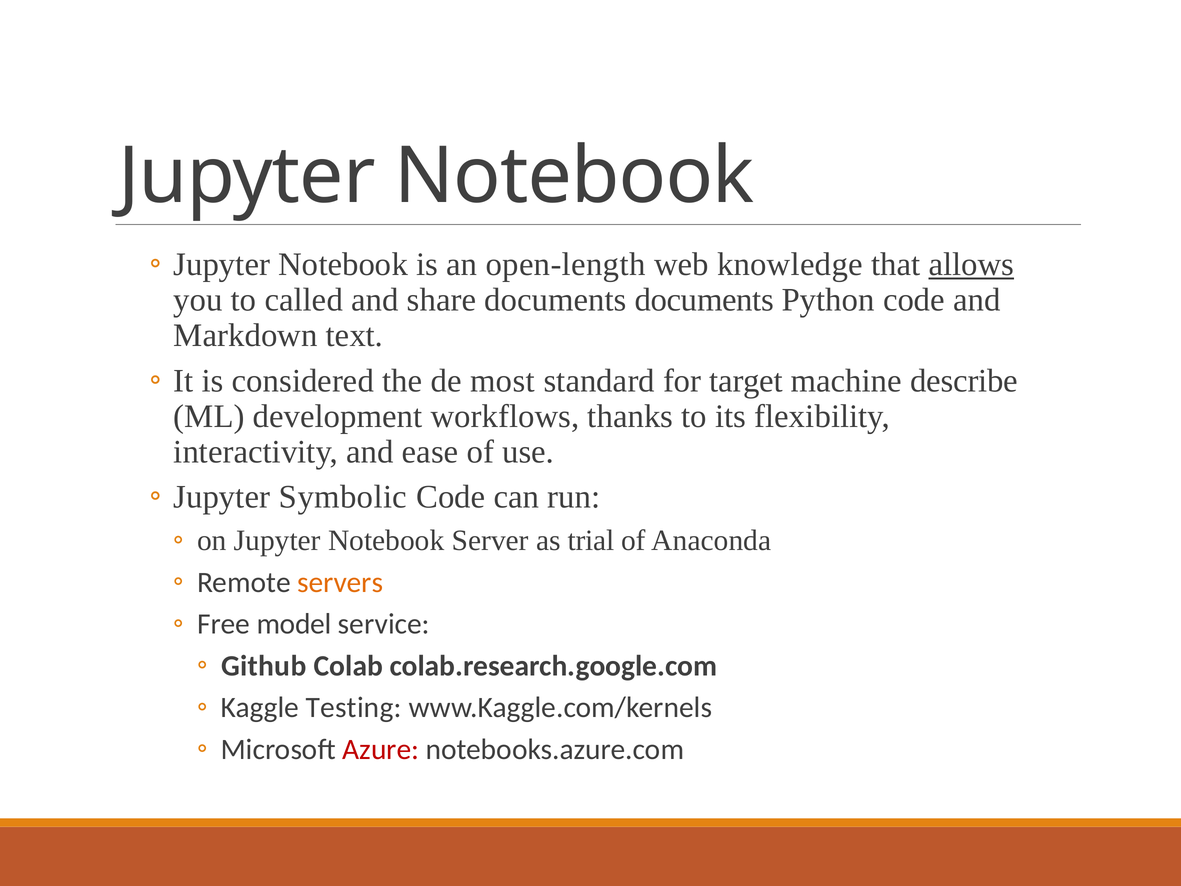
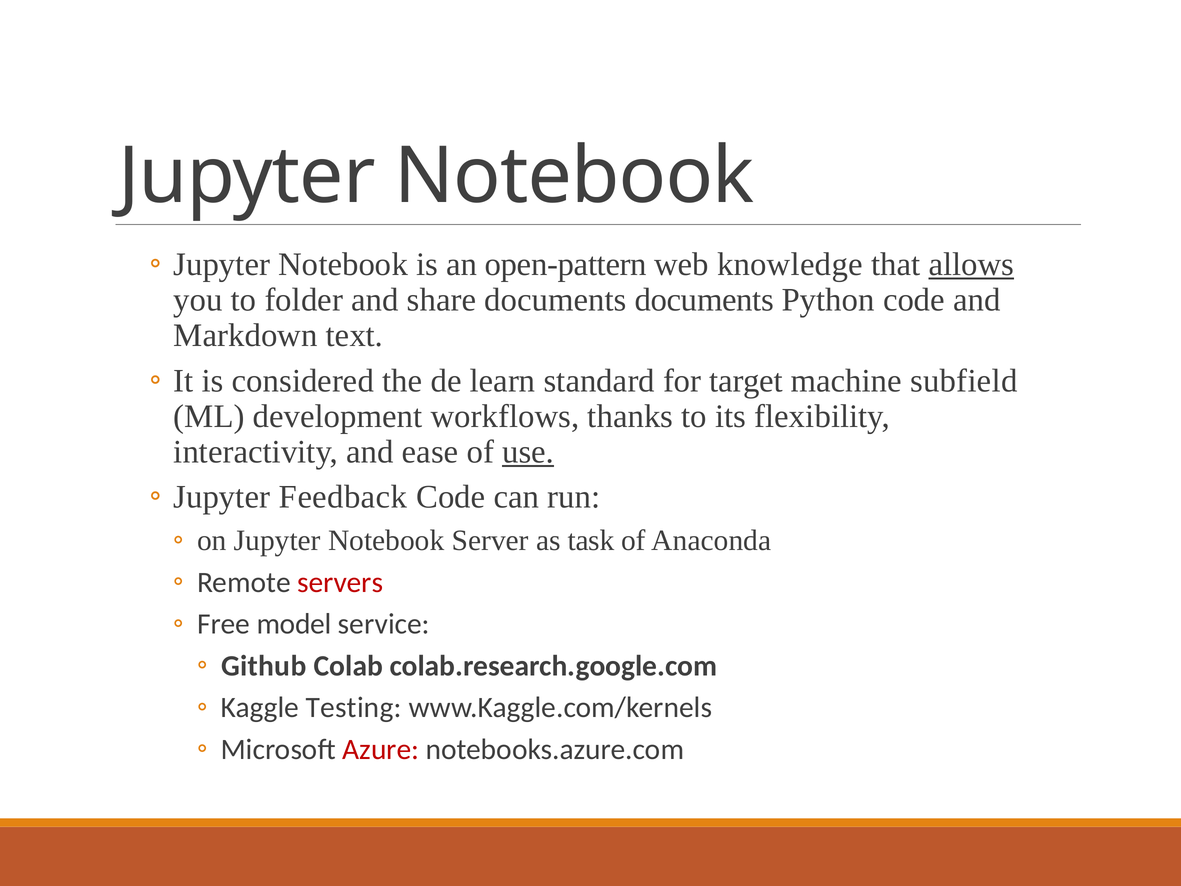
open-length: open-length -> open-pattern (566, 264)
called: called -> folder (304, 300)
most: most -> learn (503, 381)
describe: describe -> subfield (964, 381)
use underline: none -> present (528, 452)
Symbolic: Symbolic -> Feedback (343, 497)
trial: trial -> task (591, 540)
servers colour: orange -> red (340, 582)
